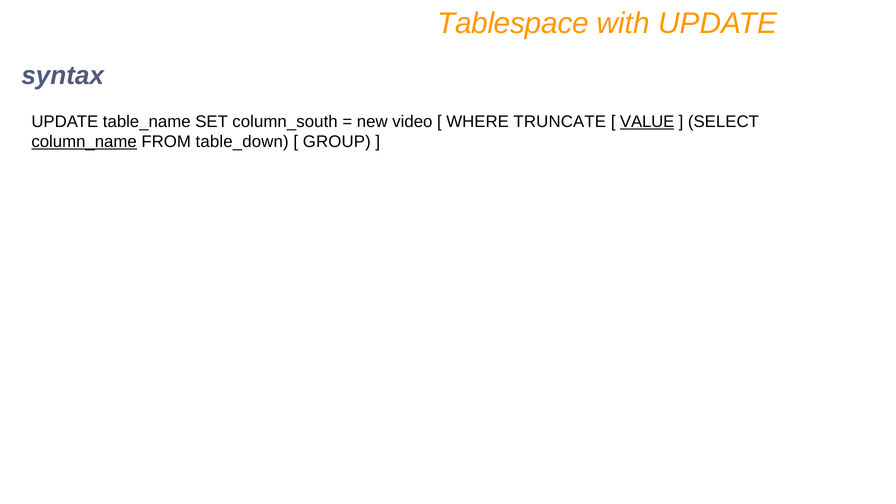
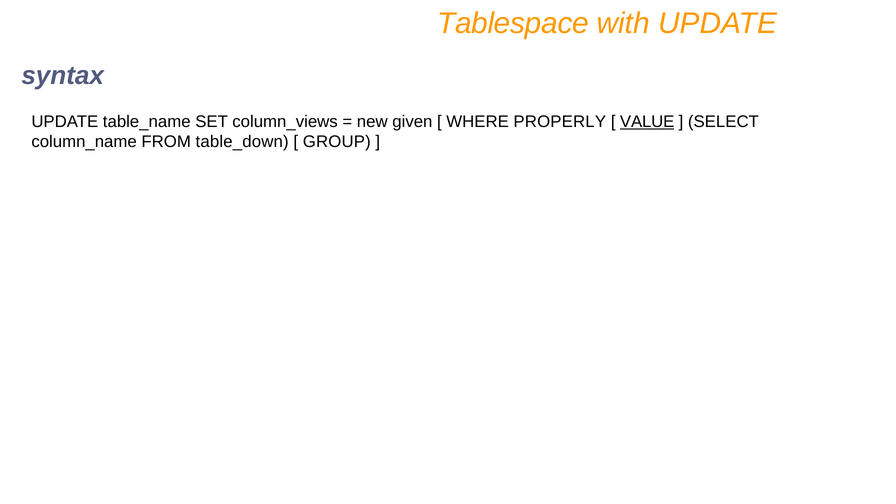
column_south: column_south -> column_views (285, 122)
video: video -> given (412, 122)
TRUNCATE: TRUNCATE -> PROPERLY (560, 122)
column_name underline: present -> none (84, 142)
